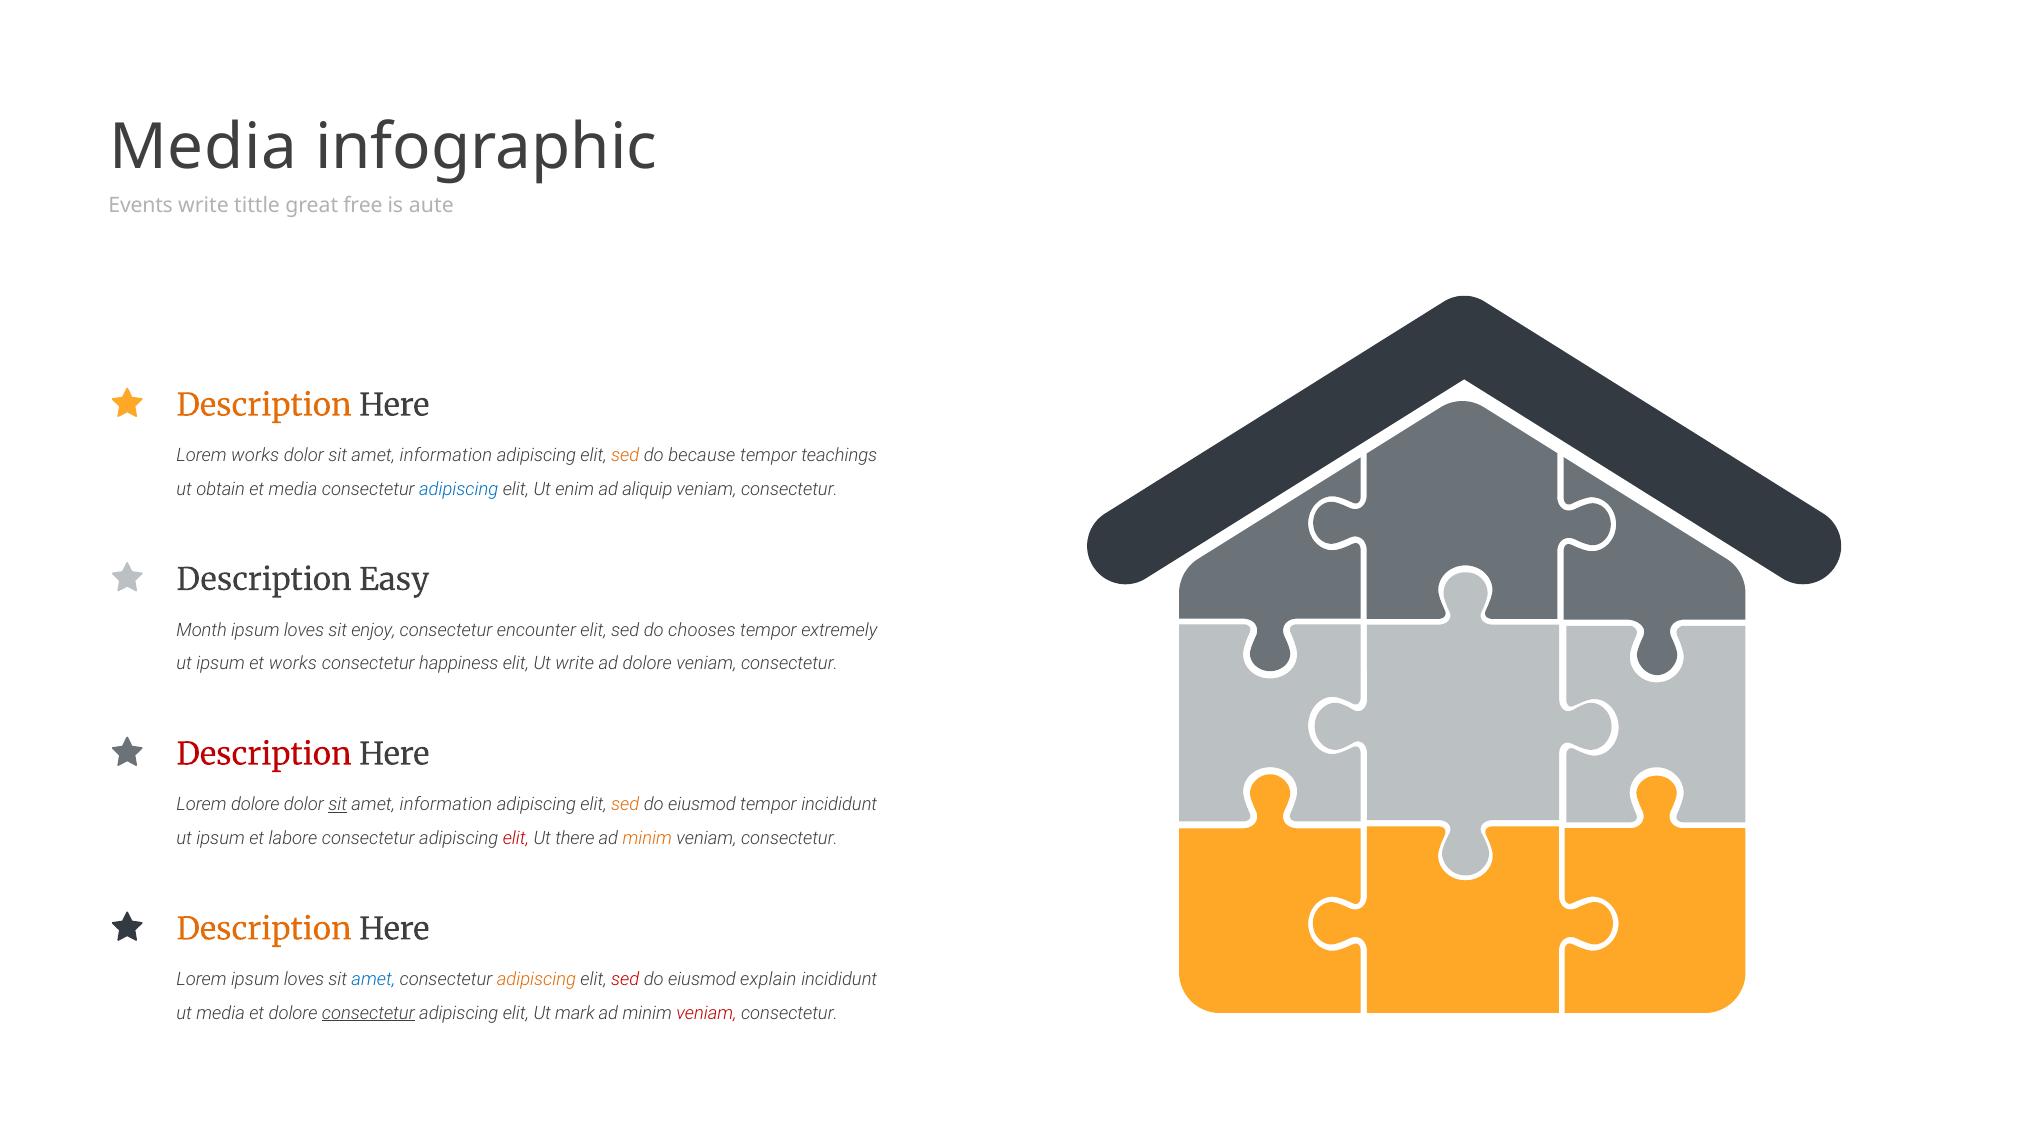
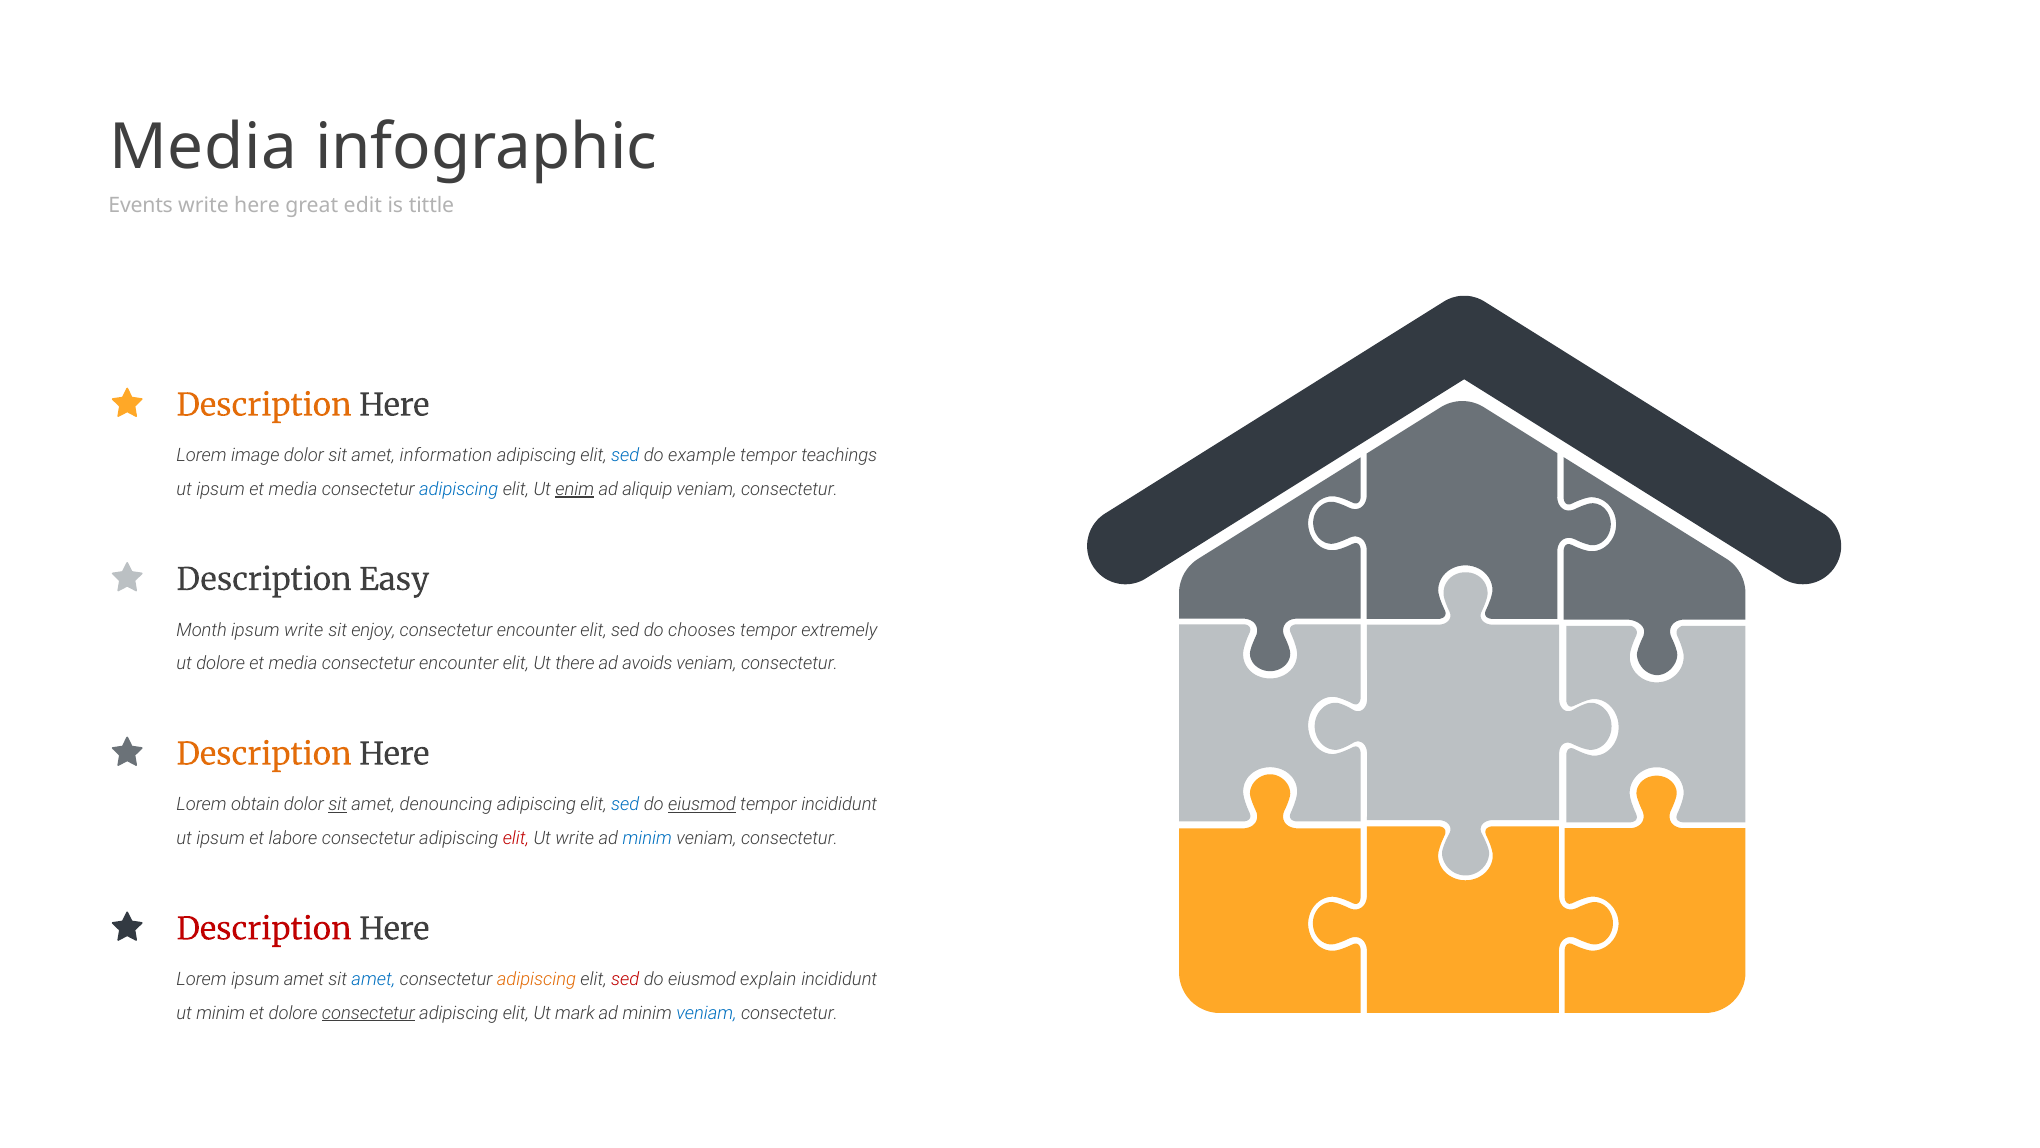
write tittle: tittle -> here (257, 206)
free: free -> edit (363, 206)
aute: aute -> tittle (431, 206)
Lorem works: works -> image (255, 456)
sed colour: orange -> blue (625, 456)
because: because -> example (702, 456)
obtain: obtain -> ipsum (221, 489)
enim underline: none -> present (575, 489)
loves: loves -> write (304, 630)
ipsum: ipsum -> dolore (221, 663)
works: works -> media (293, 663)
happiness: happiness -> encounter (459, 663)
Ut write: write -> there (575, 663)
ad dolore: dolore -> avoids (647, 663)
Description colour: red -> orange (264, 754)
Lorem dolore: dolore -> obtain (255, 805)
information: information -> denouncing (446, 805)
sed colour: orange -> blue (625, 805)
eiusmod underline: none -> present (702, 805)
Ut there: there -> write (575, 838)
minim colour: orange -> blue (647, 838)
Description colour: orange -> red (264, 929)
Lorem ipsum loves: loves -> amet (304, 979)
ut media: media -> minim (221, 1013)
veniam colour: red -> blue (707, 1013)
